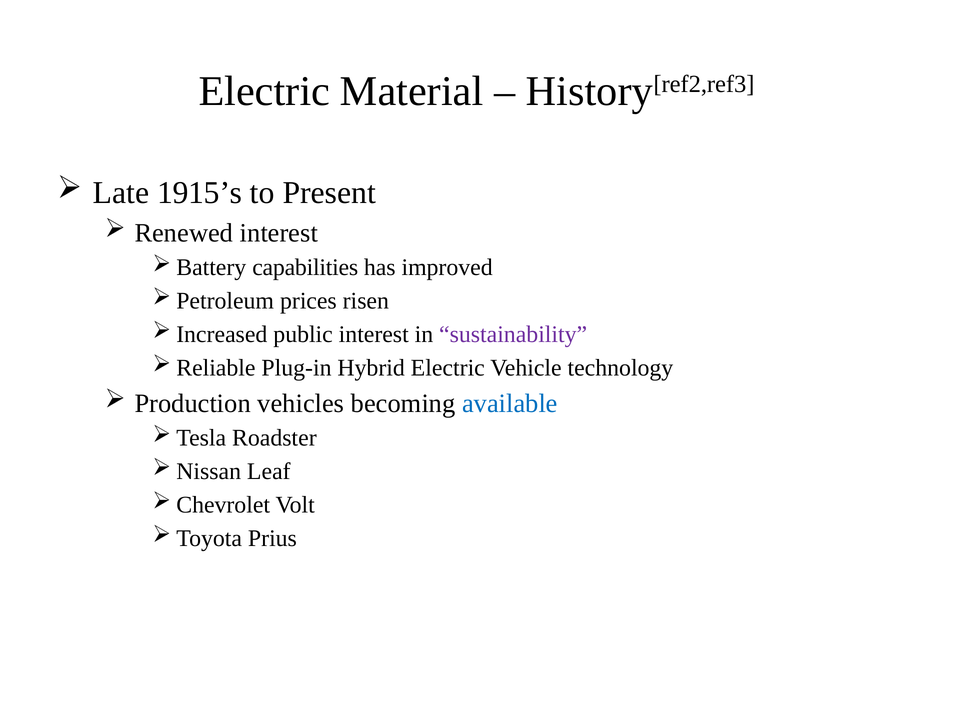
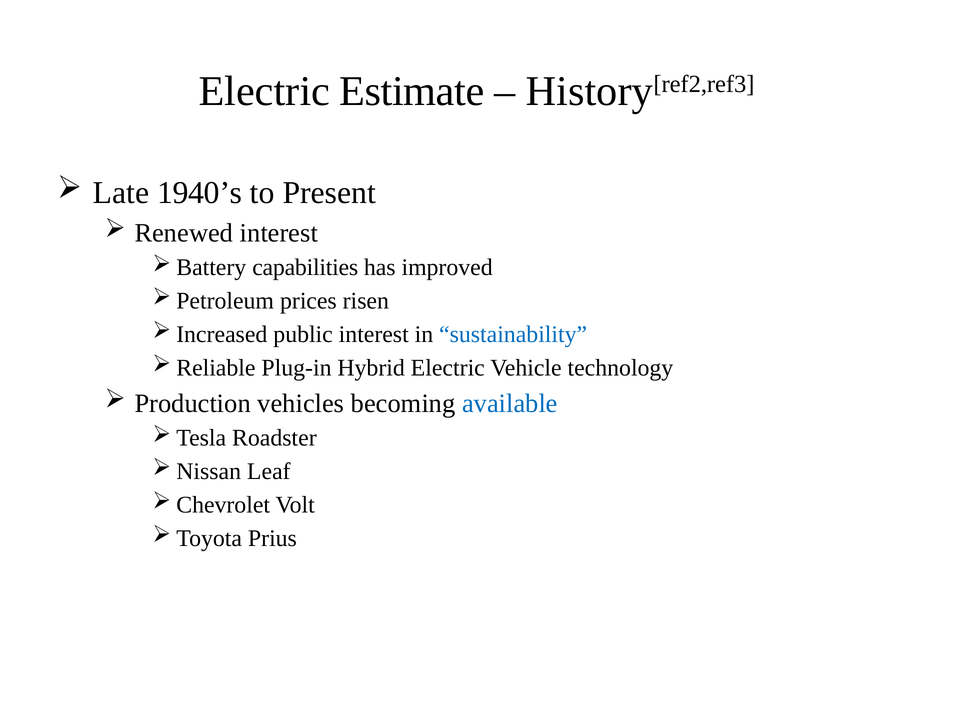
Material: Material -> Estimate (412, 91)
1915’s: 1915’s -> 1940’s (200, 193)
sustainability colour: purple -> blue (513, 334)
